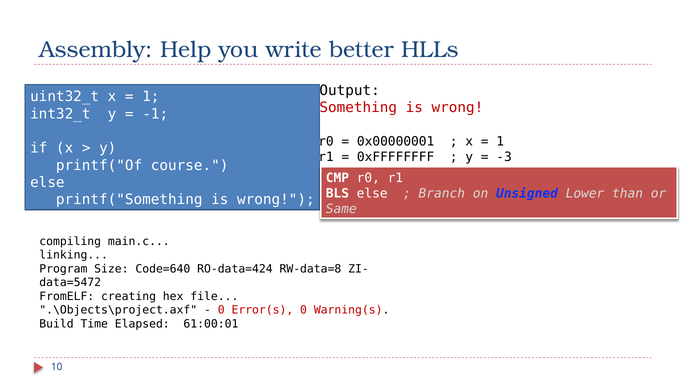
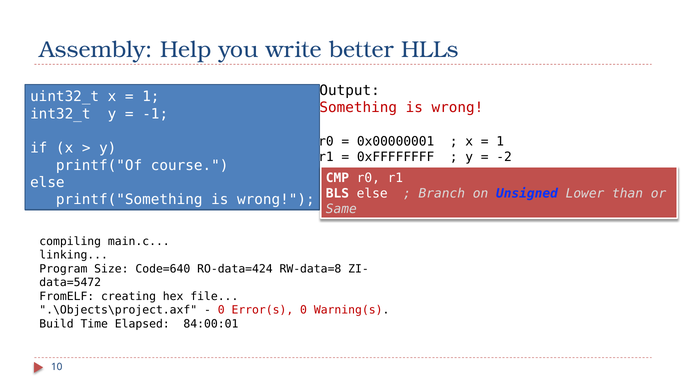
-3: -3 -> -2 (504, 157)
61:00:01: 61:00:01 -> 84:00:01 (211, 324)
